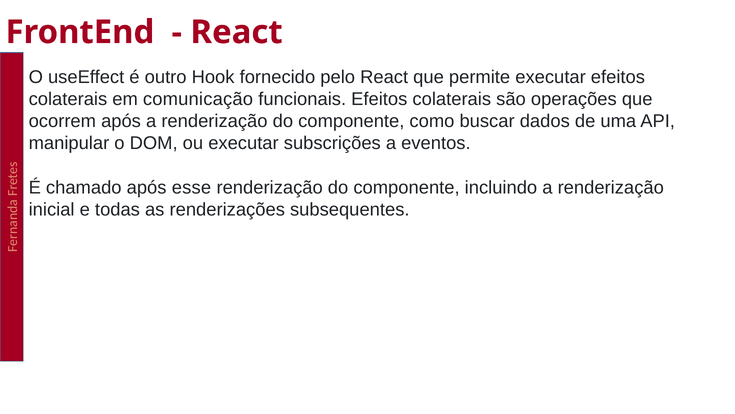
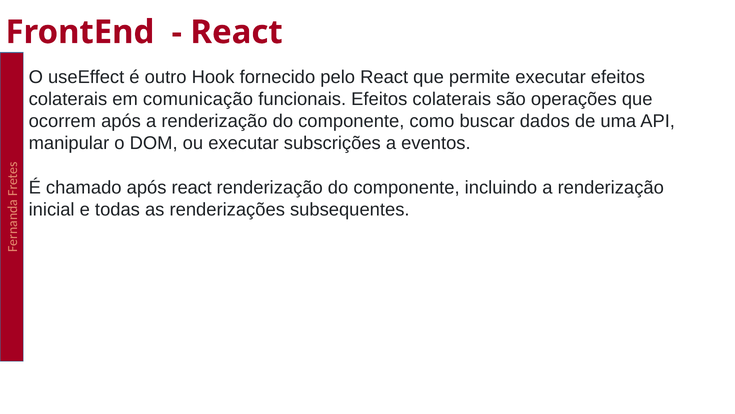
após esse: esse -> react (192, 187)
